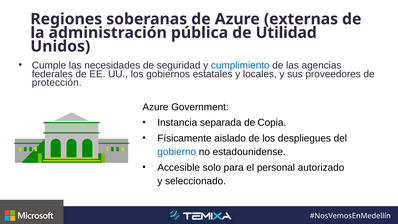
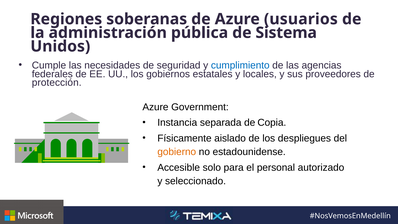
externas: externas -> usuarios (301, 19)
Utilidad: Utilidad -> Sistema (286, 33)
gobierno colour: blue -> orange (177, 152)
